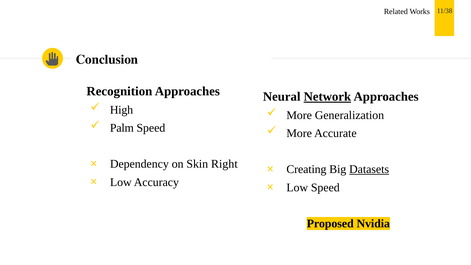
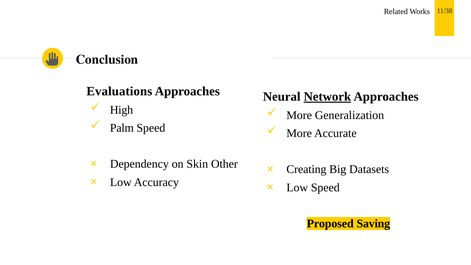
Recognition: Recognition -> Evaluations (119, 91)
Right: Right -> Other (224, 164)
Datasets underline: present -> none (369, 169)
Nvidia: Nvidia -> Saving (373, 224)
